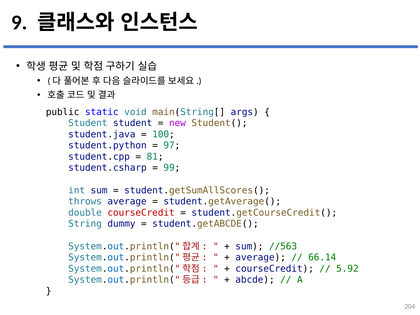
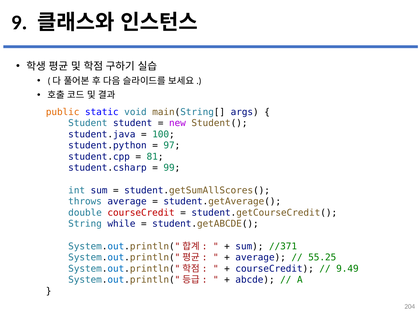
public colour: black -> orange (63, 112)
dummy: dummy -> while (121, 224)
//563: //563 -> //371 (283, 246)
66.14: 66.14 -> 55.25 (322, 257)
5.92: 5.92 -> 9.49 (347, 269)
